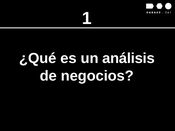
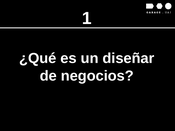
análisis: análisis -> diseñar (128, 58)
